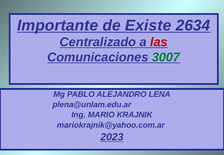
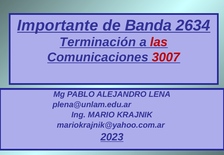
Existe: Existe -> Banda (148, 25)
Centralizado: Centralizado -> Terminación (98, 42)
3007 colour: green -> red (166, 57)
